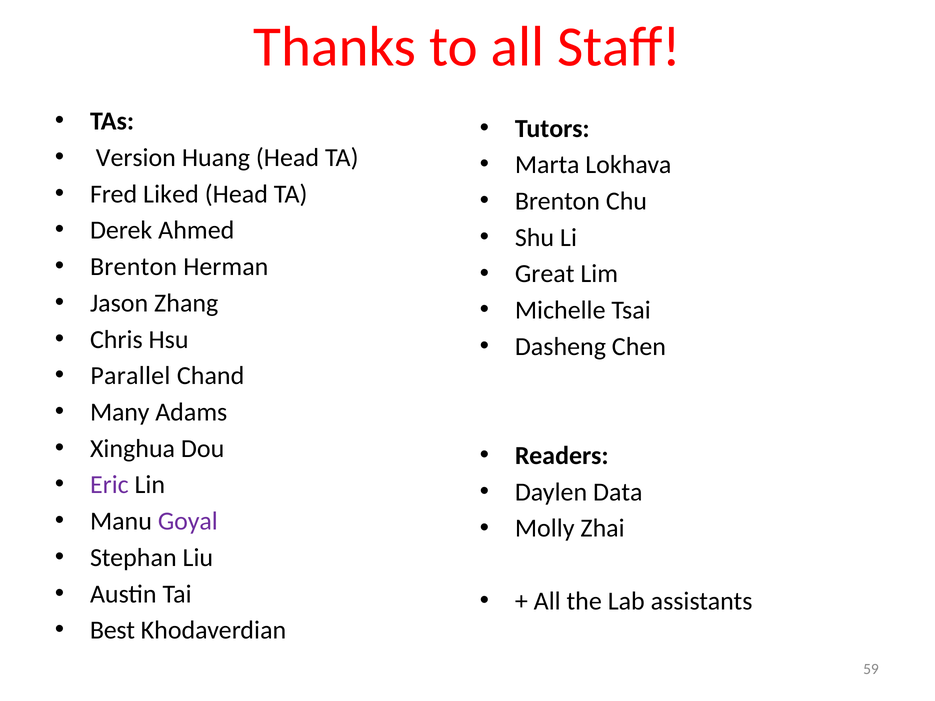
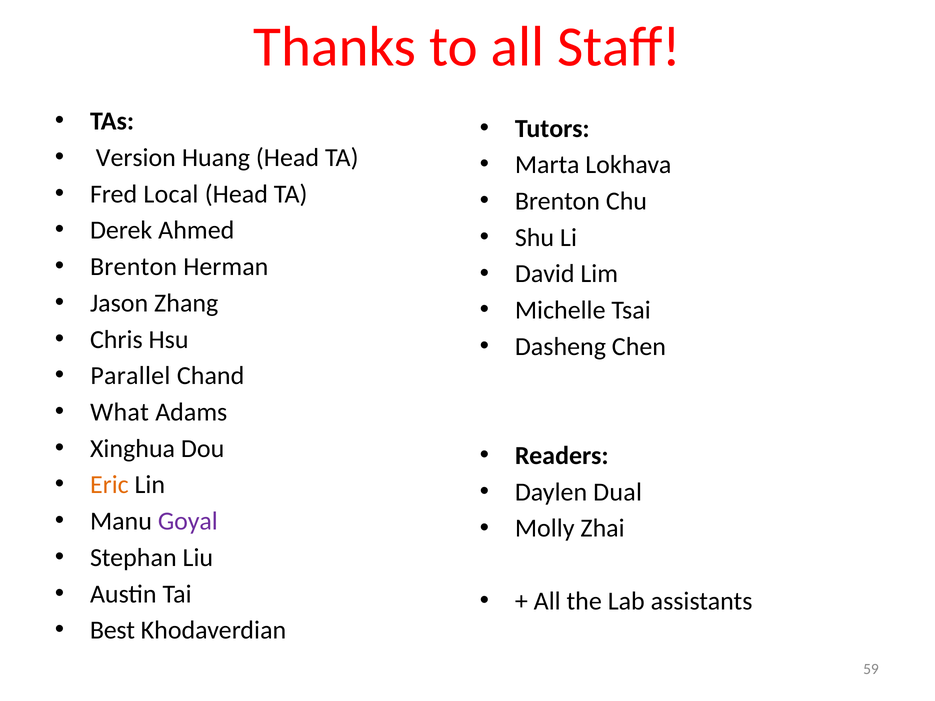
Liked: Liked -> Local (171, 194)
Great: Great -> David (545, 274)
Many: Many -> What (120, 412)
Eric colour: purple -> orange (109, 485)
Data: Data -> Dual (618, 492)
